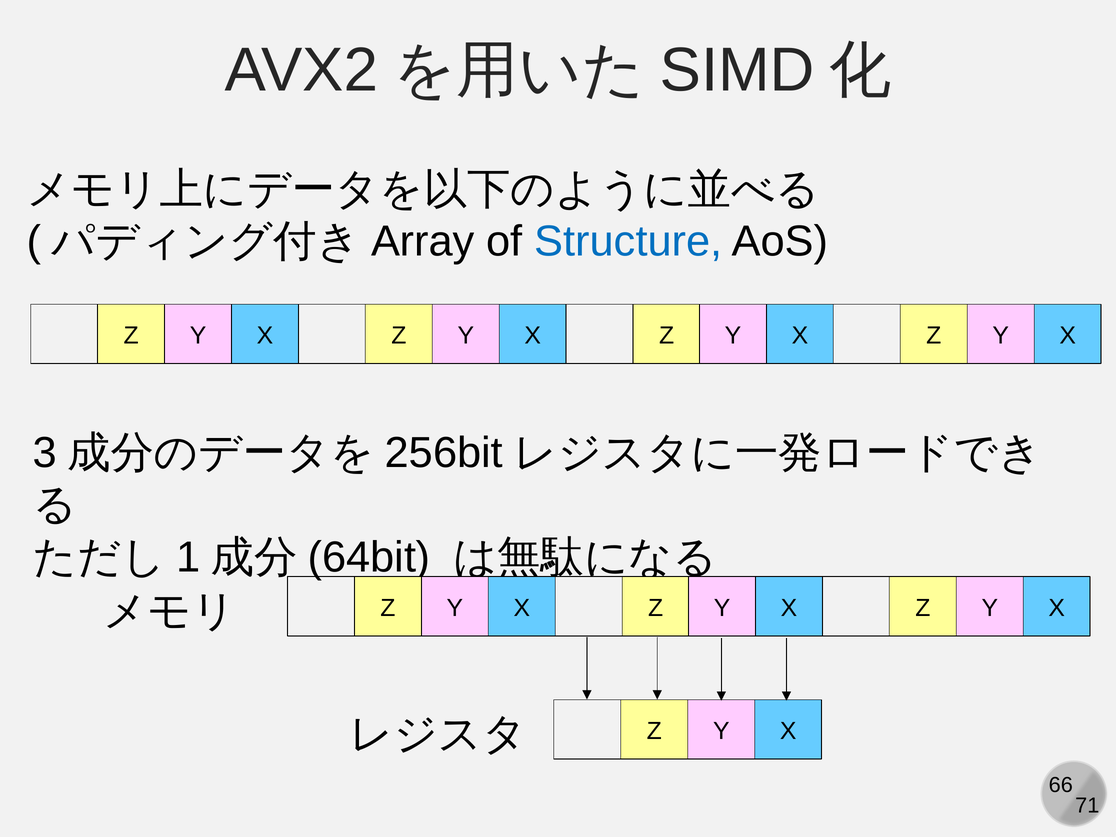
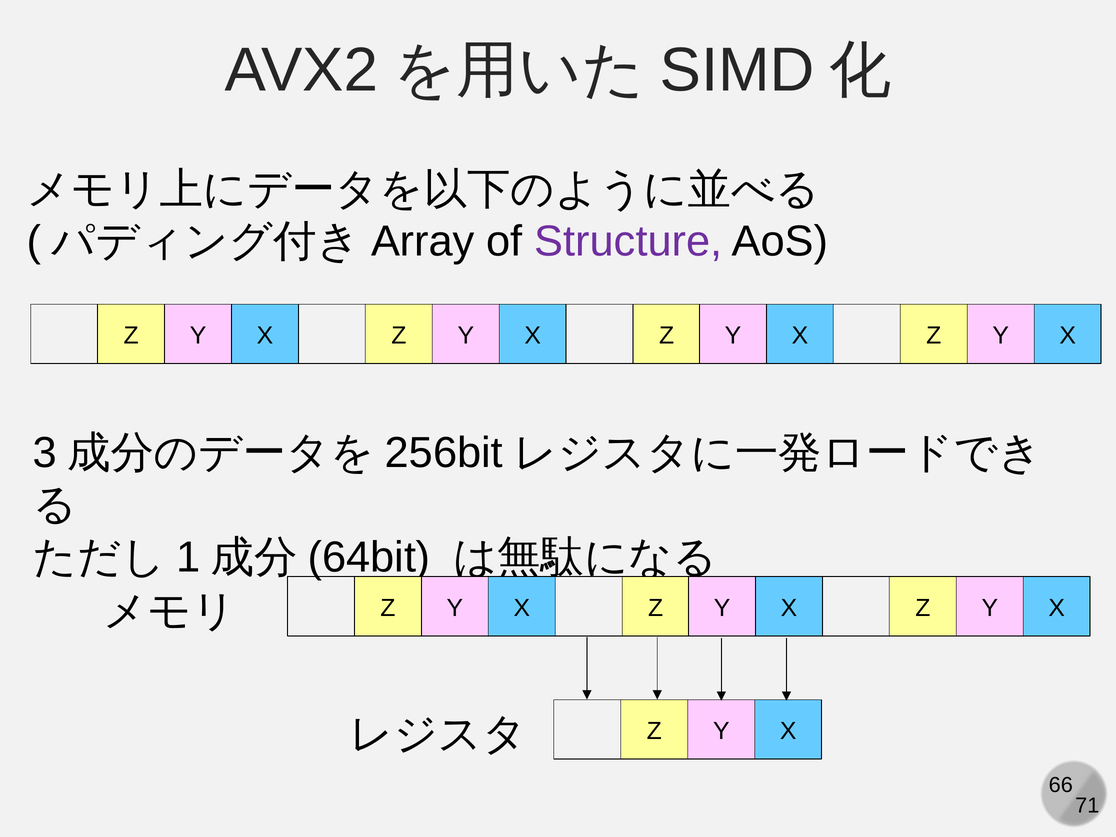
Structure colour: blue -> purple (628, 241)
